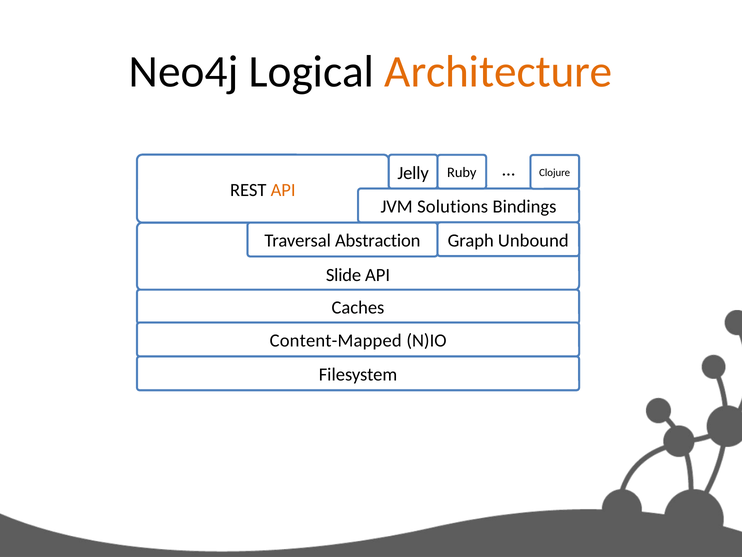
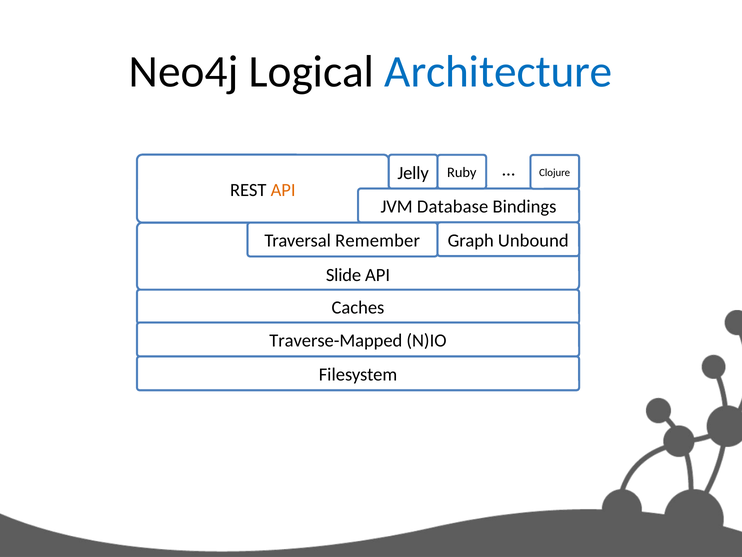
Architecture colour: orange -> blue (498, 72)
Solutions: Solutions -> Database (453, 207)
Abstraction: Abstraction -> Remember (378, 241)
Content-Mapped: Content-Mapped -> Traverse-Mapped (336, 340)
